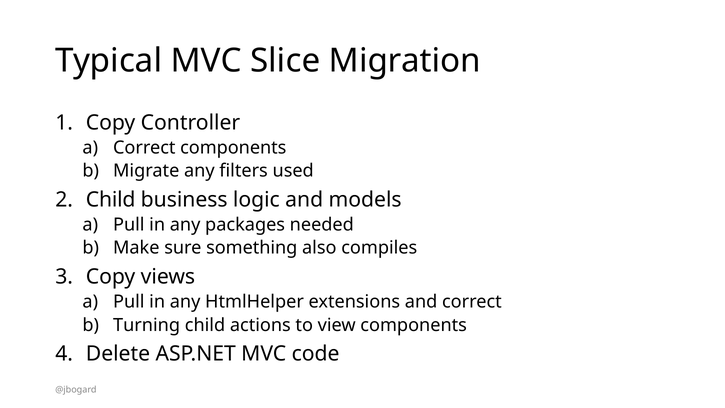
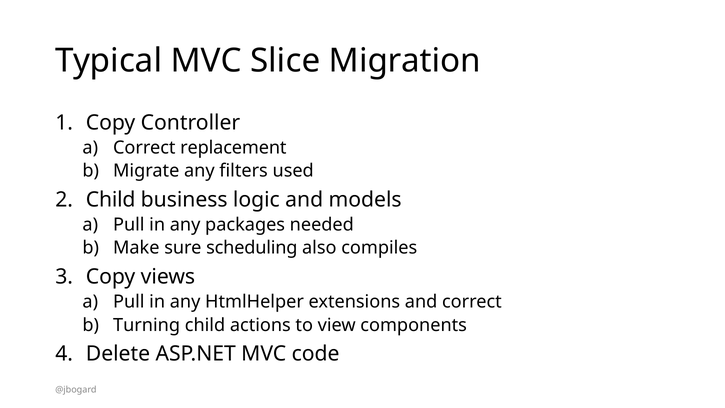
Correct components: components -> replacement (233, 148)
something: something -> scheduling (252, 248)
